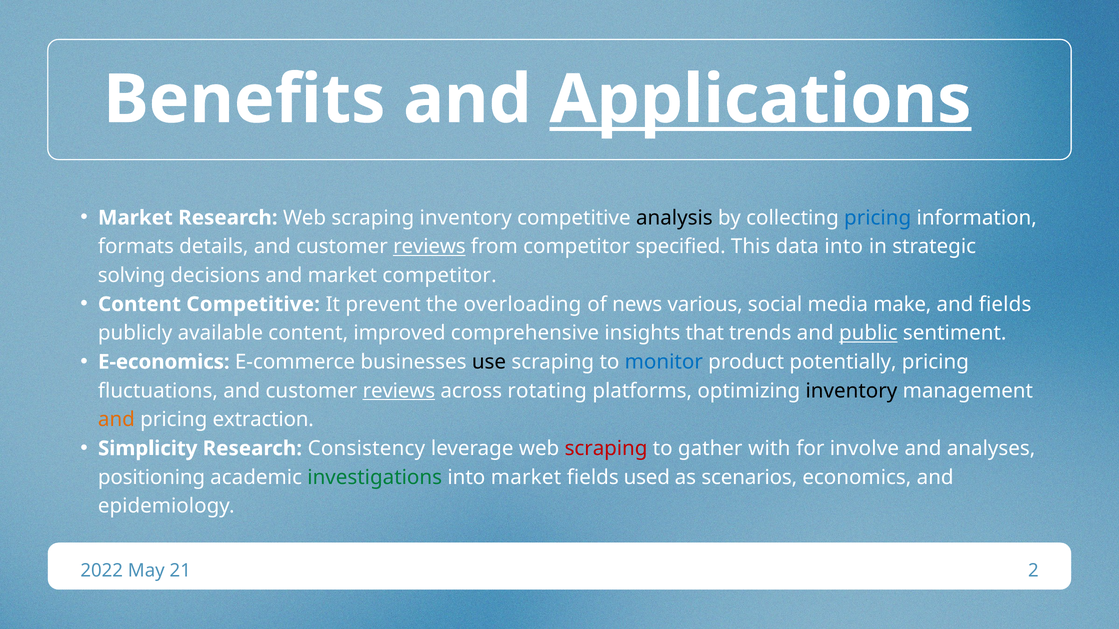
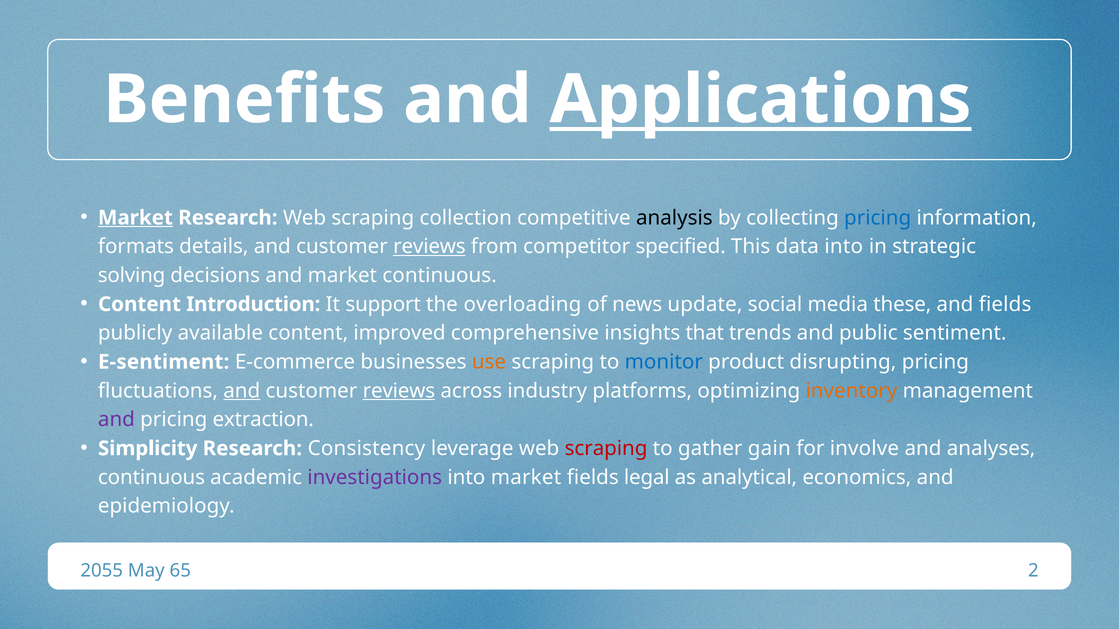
Market underline: none -> present (135, 218)
scraping inventory: inventory -> collection (466, 218)
market competitor: competitor -> continuous (440, 276)
Content Competitive: Competitive -> Introduction (253, 304)
prevent: prevent -> support (383, 304)
various: various -> update (705, 304)
make: make -> these (902, 304)
public underline: present -> none (868, 333)
E-economics: E-economics -> E-sentiment (164, 362)
use colour: black -> orange (489, 362)
potentially: potentially -> disrupting (843, 362)
and underline: none -> present (242, 391)
rotating: rotating -> industry (547, 391)
inventory colour: black -> orange (851, 391)
and colour: orange -> purple (116, 420)
with: with -> gain (769, 449)
positioning: positioning -> continuous (152, 478)
investigations colour: green -> purple (375, 478)
used: used -> legal (647, 478)
scenarios: scenarios -> analytical (749, 478)
2022: 2022 -> 2055 (102, 571)
21: 21 -> 65 (180, 571)
